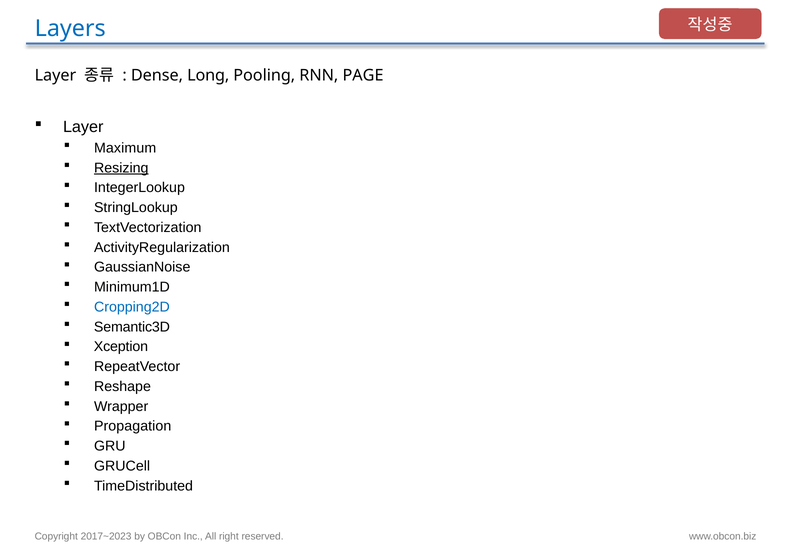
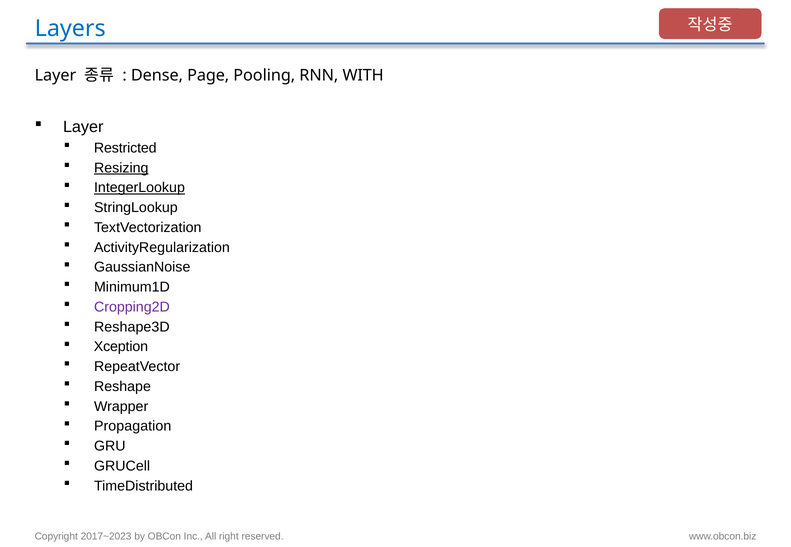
Long: Long -> Page (208, 76)
PAGE: PAGE -> WITH (363, 76)
Maximum: Maximum -> Restricted (125, 148)
IntegerLookup underline: none -> present (139, 188)
Cropping2D colour: blue -> purple (132, 307)
Semantic3D: Semantic3D -> Reshape3D (132, 327)
